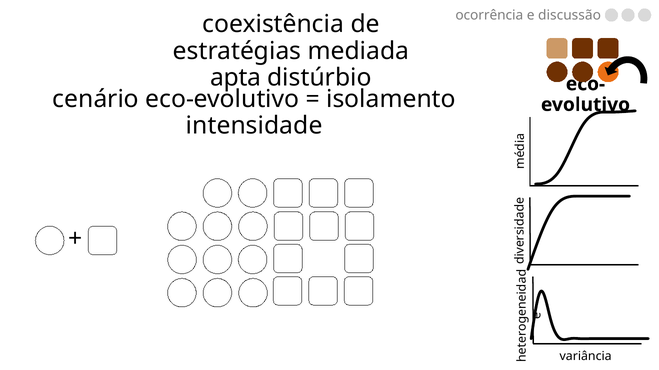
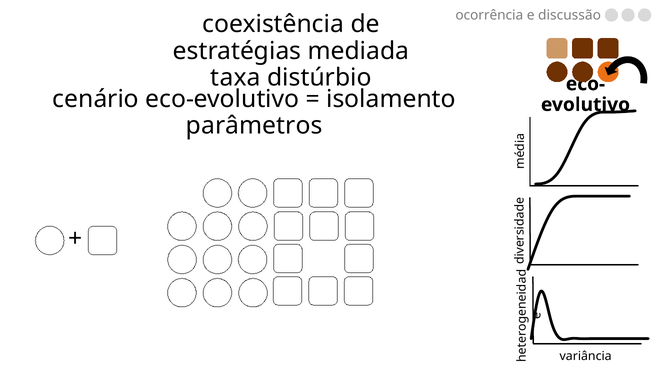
apta: apta -> taxa (236, 78)
intensidade: intensidade -> parâmetros (254, 126)
